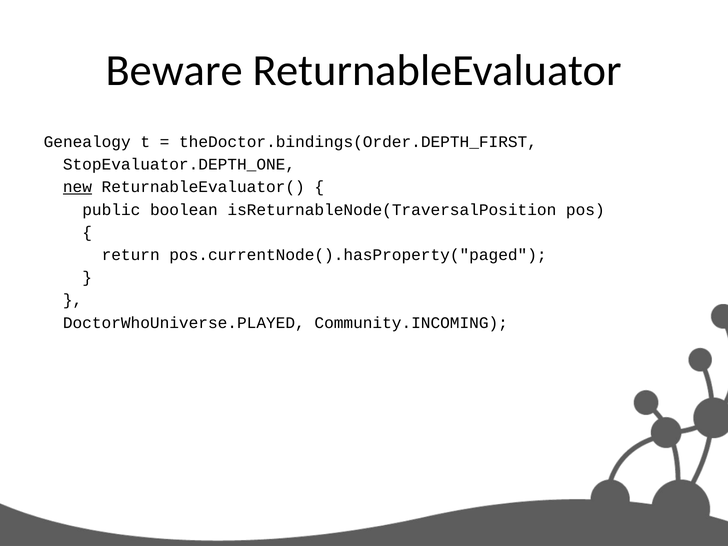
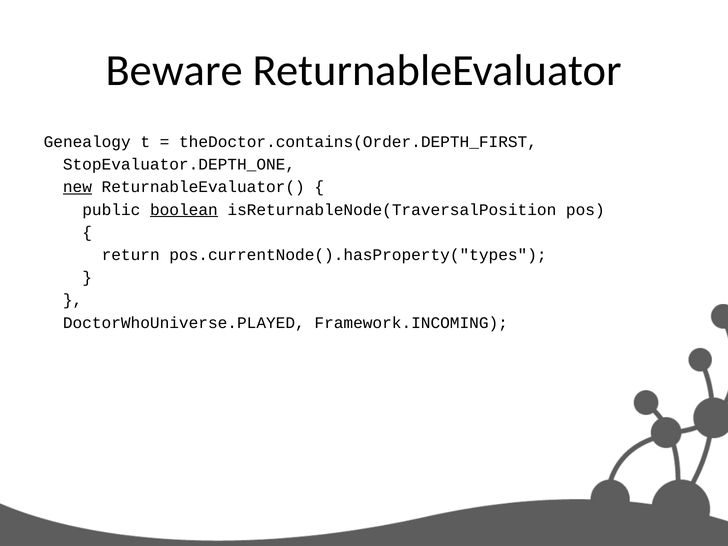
theDoctor.bindings(Order.DEPTH_FIRST: theDoctor.bindings(Order.DEPTH_FIRST -> theDoctor.contains(Order.DEPTH_FIRST (358, 142)
boolean underline: none -> present (184, 210)
pos.currentNode().hasProperty("paged: pos.currentNode().hasProperty("paged -> pos.currentNode().hasProperty("types (358, 255)
Community.INCOMING: Community.INCOMING -> Framework.INCOMING (411, 323)
